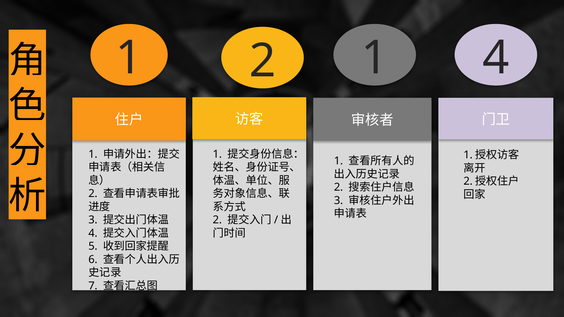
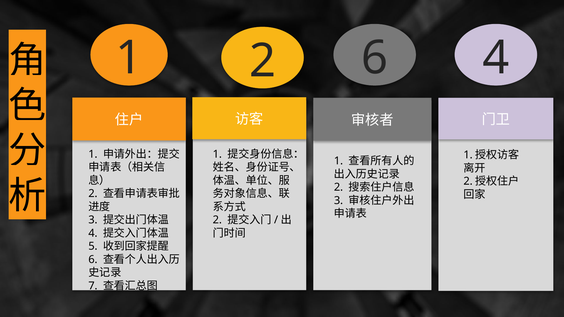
2 1: 1 -> 6 (375, 58)
